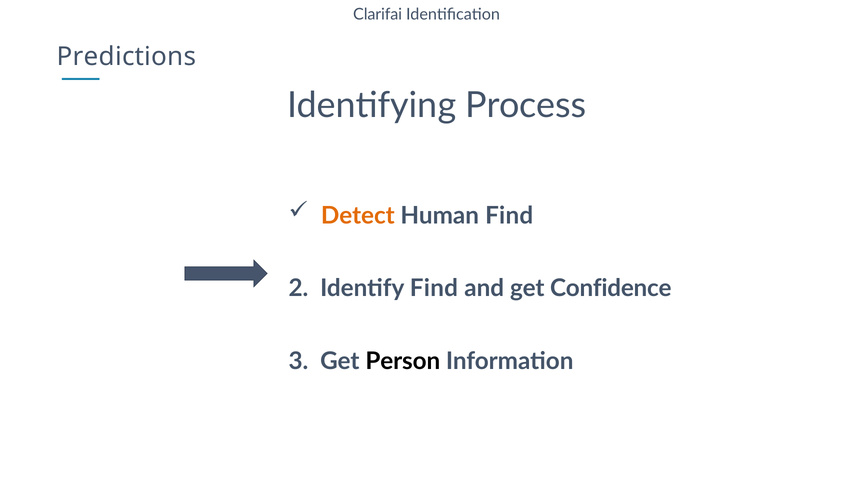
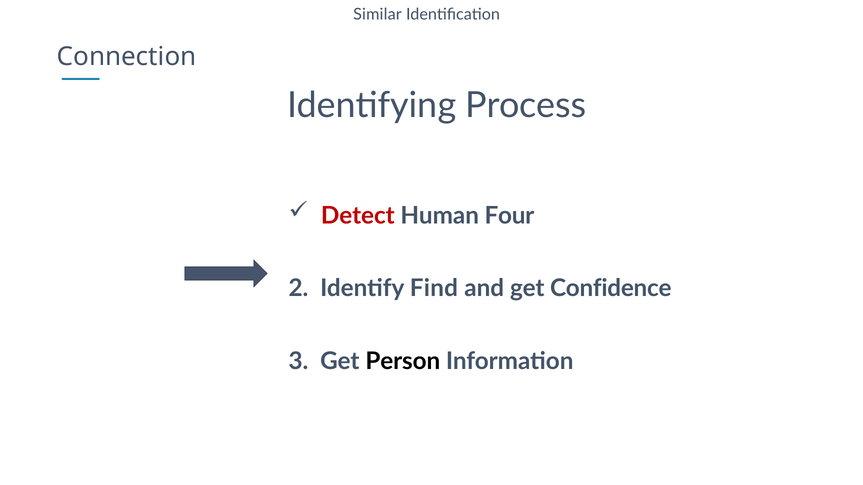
Clarifai: Clarifai -> Similar (377, 14)
Predictions: Predictions -> Connection (127, 57)
Detect colour: orange -> red (358, 216)
Human Find: Find -> Four (509, 216)
